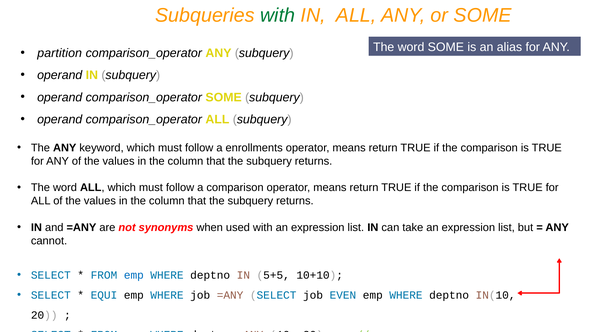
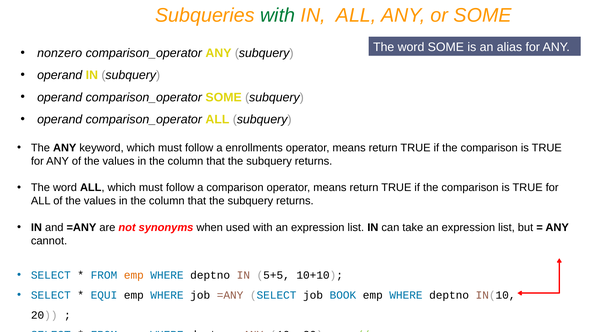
partition: partition -> nonzero (60, 53)
emp colour: blue -> orange (134, 275)
EVEN: EVEN -> BOOK (343, 295)
